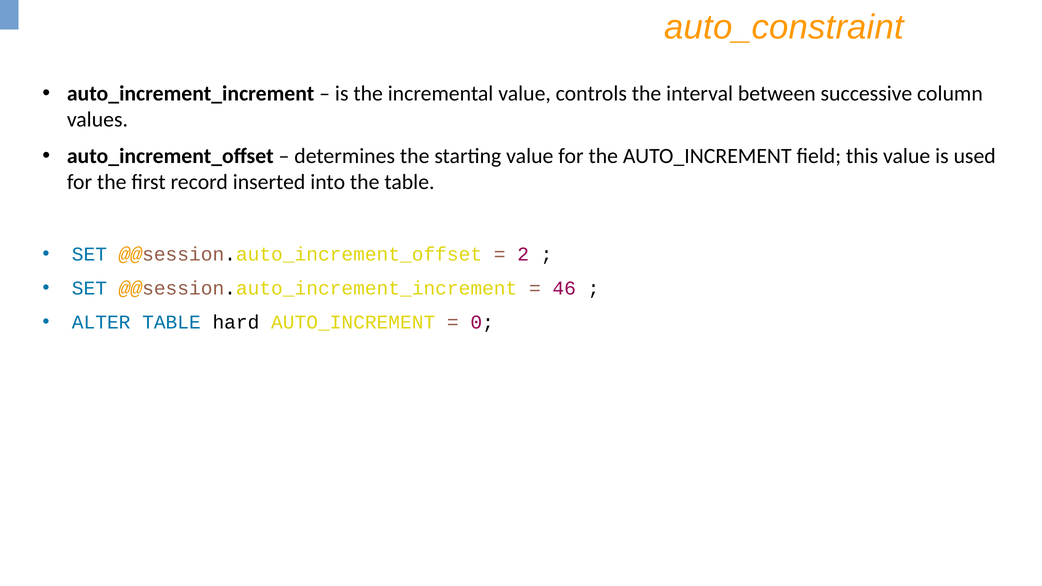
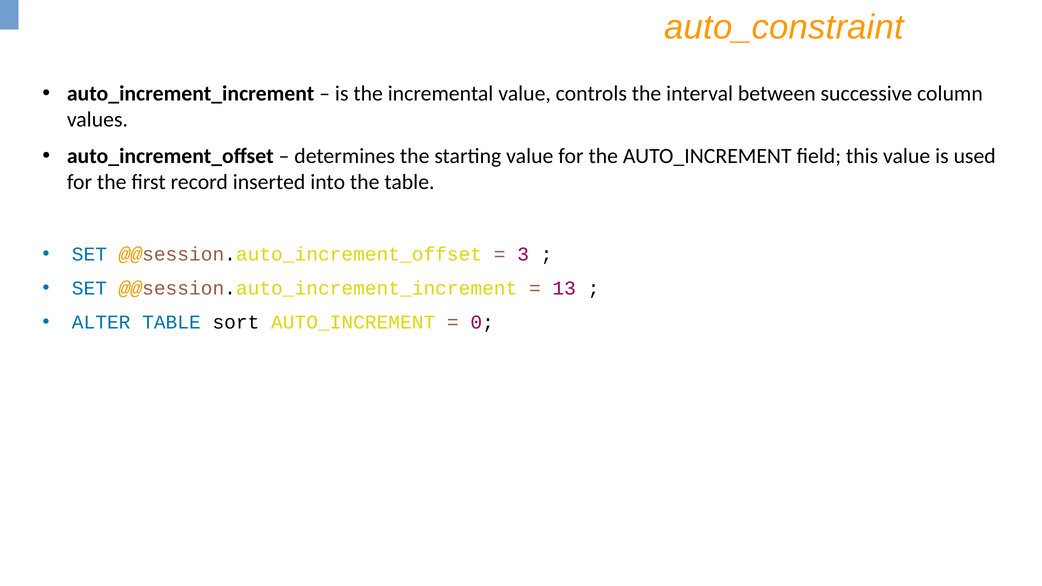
2: 2 -> 3 (523, 255)
46: 46 -> 13 (564, 288)
hard: hard -> sort (236, 322)
